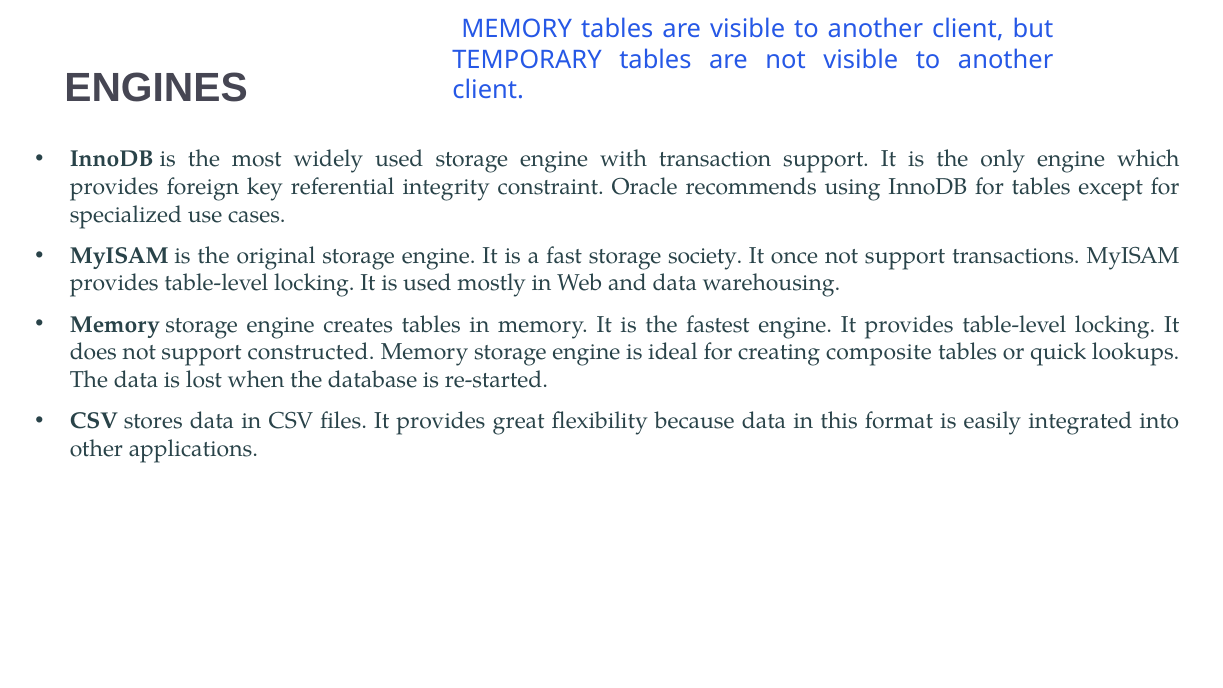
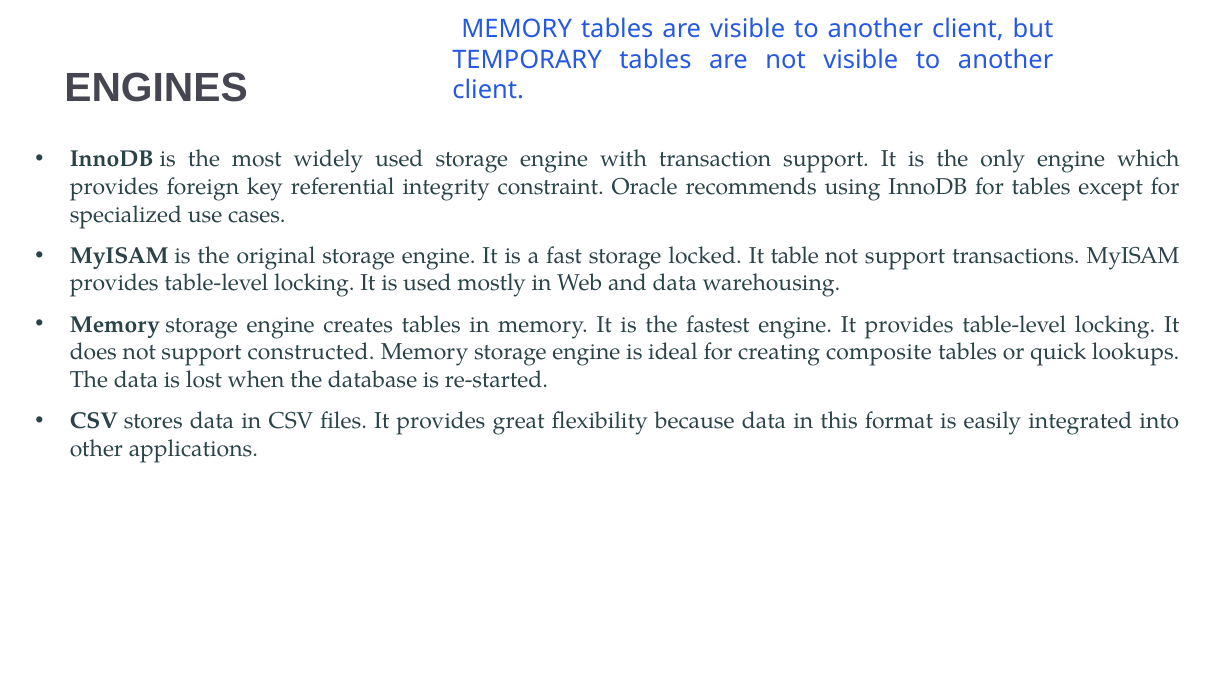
society: society -> locked (705, 256)
once: once -> table (795, 256)
